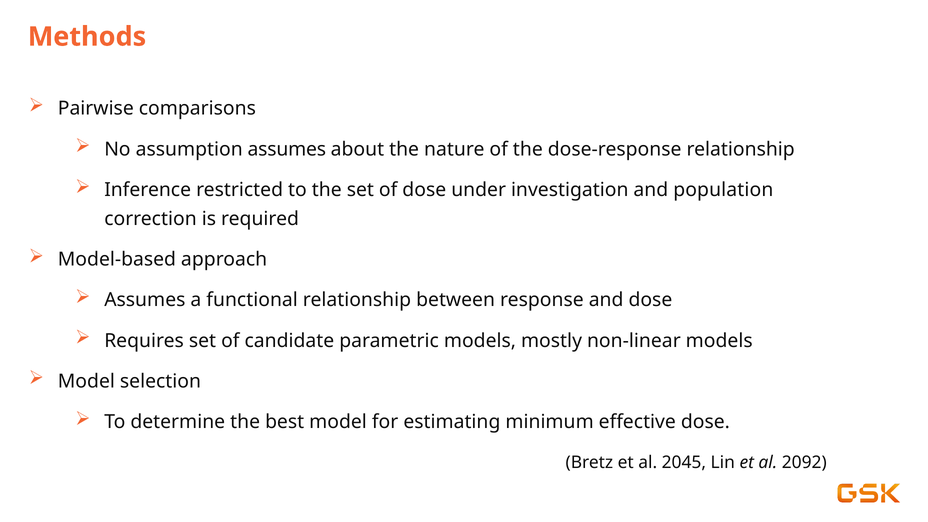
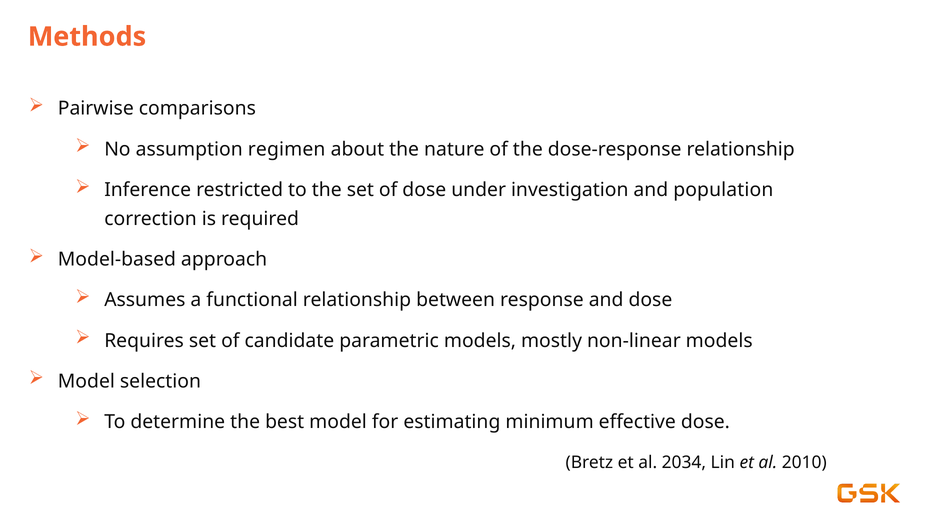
assumption assumes: assumes -> regimen (287, 149)
2045: 2045 -> 2034 (684, 463)
2092: 2092 -> 2010 (804, 463)
